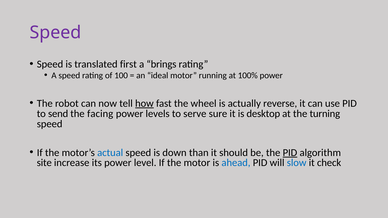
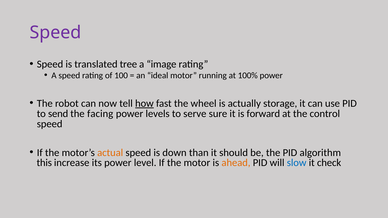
first: first -> tree (128, 64)
brings: brings -> image (161, 64)
reverse: reverse -> storage (280, 104)
desktop: desktop -> forward (263, 114)
turning: turning -> control (325, 114)
actual colour: blue -> orange (110, 153)
PID underline: present -> none (290, 153)
site: site -> this (44, 163)
ahead colour: blue -> orange (236, 163)
